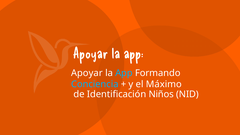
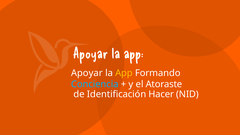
App colour: light blue -> yellow (124, 73)
Máximo: Máximo -> Atoraste (164, 84)
Niños: Niños -> Hacer (161, 94)
